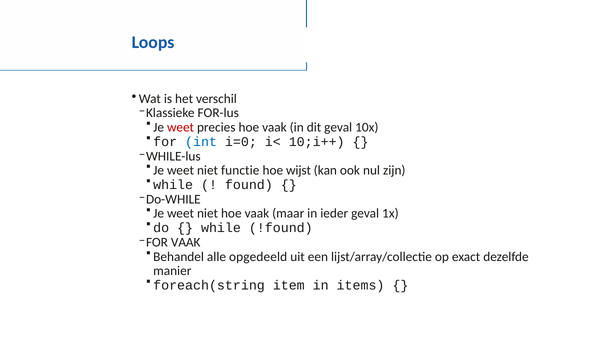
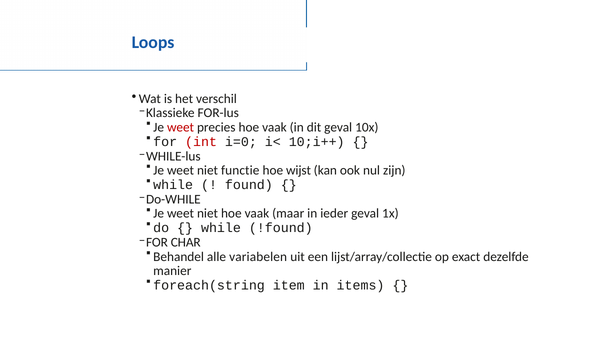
int colour: blue -> red (201, 142)
FOR VAAK: VAAK -> CHAR (186, 242)
opgedeeld: opgedeeld -> variabelen (258, 257)
